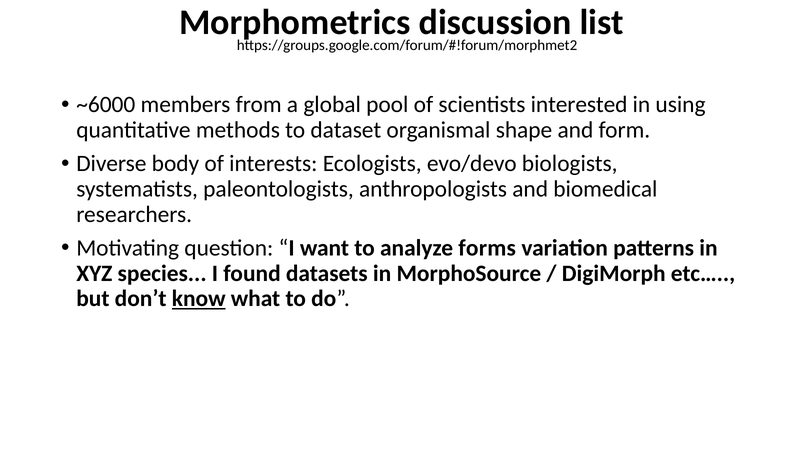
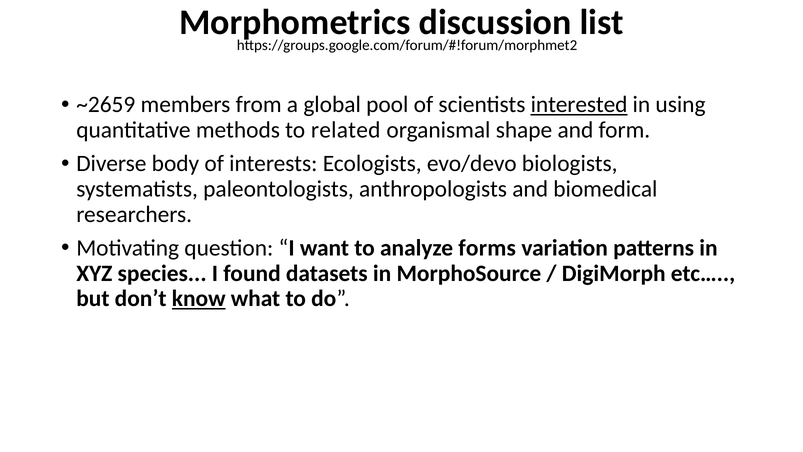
~6000: ~6000 -> ~2659 (106, 105)
interested underline: none -> present (579, 105)
dataset: dataset -> related (346, 130)
